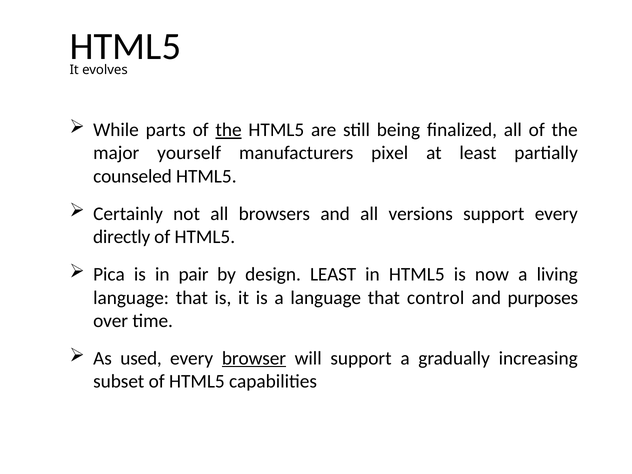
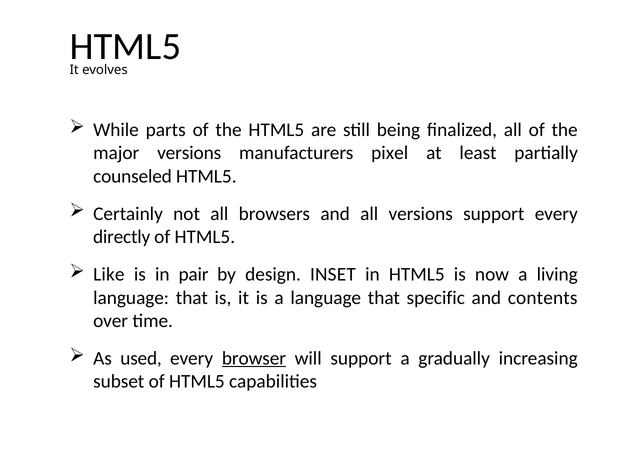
the underline: present -> none (229, 130)
major yourself: yourself -> versions (189, 153)
Pica: Pica -> Like (109, 274)
design LEAST: LEAST -> INSET (333, 274)
control: control -> specific (436, 298)
purposes: purposes -> contents (543, 298)
